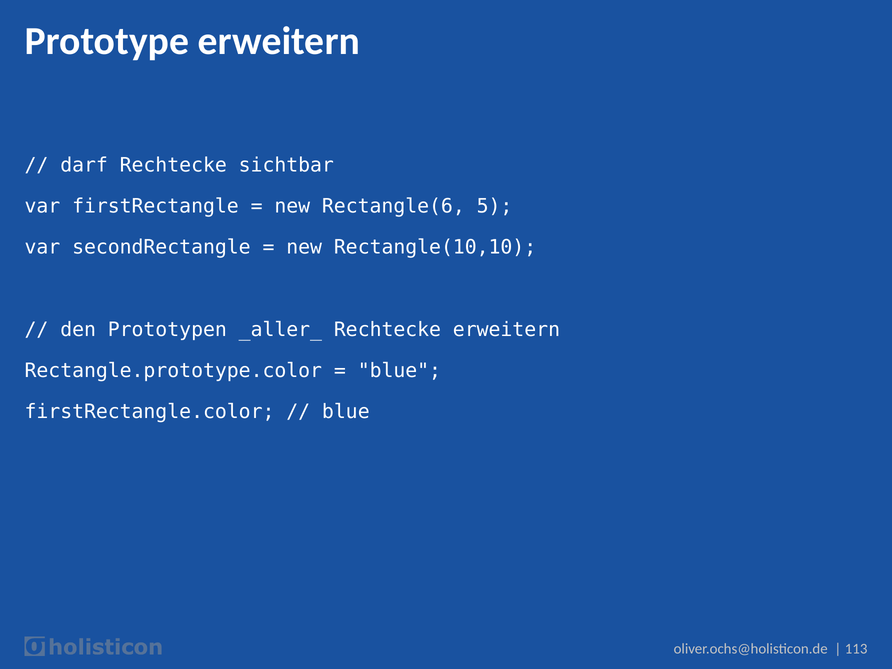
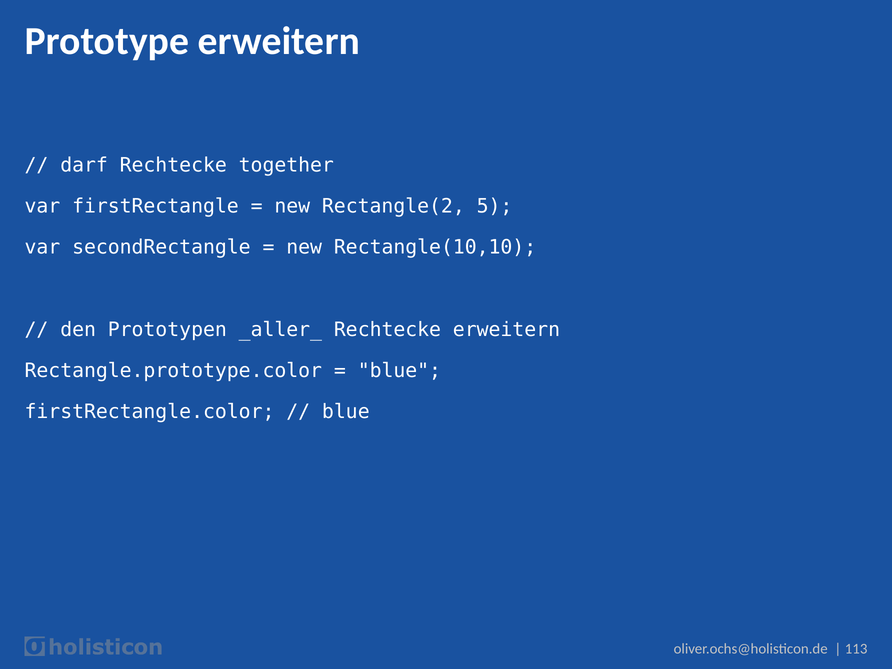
sichtbar: sichtbar -> together (286, 165)
Rectangle(6: Rectangle(6 -> Rectangle(2 (393, 206)
